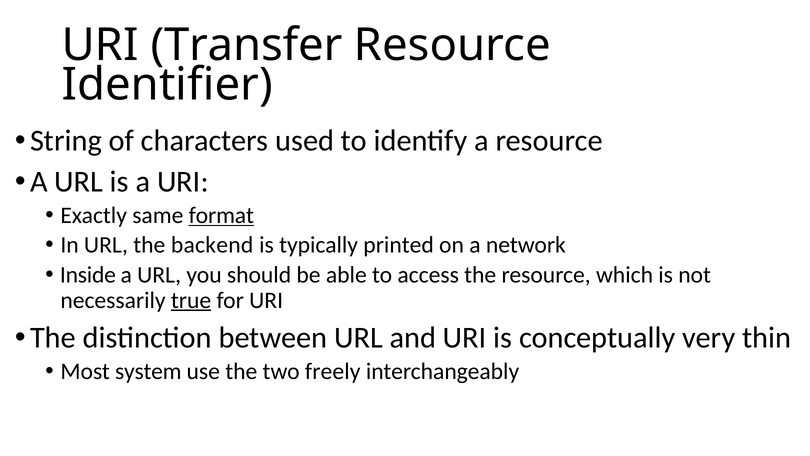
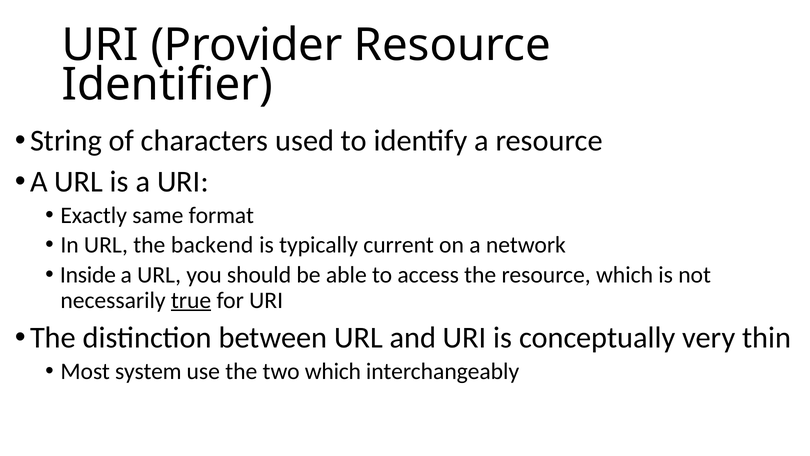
Transfer: Transfer -> Provider (247, 45)
format underline: present -> none (221, 215)
printed: printed -> current (399, 245)
two freely: freely -> which (333, 371)
